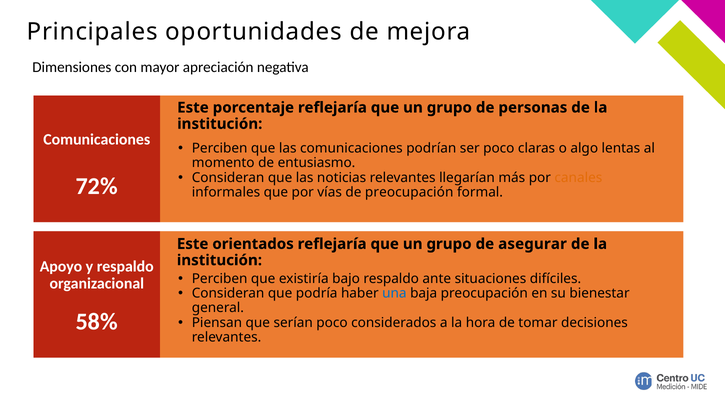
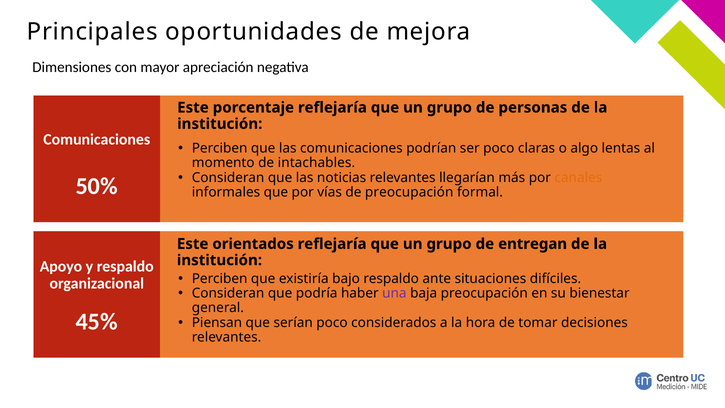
entusiasmo: entusiasmo -> intachables (316, 163)
72%: 72% -> 50% (97, 186)
asegurar: asegurar -> entregan (533, 244)
una colour: blue -> purple (394, 293)
58%: 58% -> 45% (97, 322)
